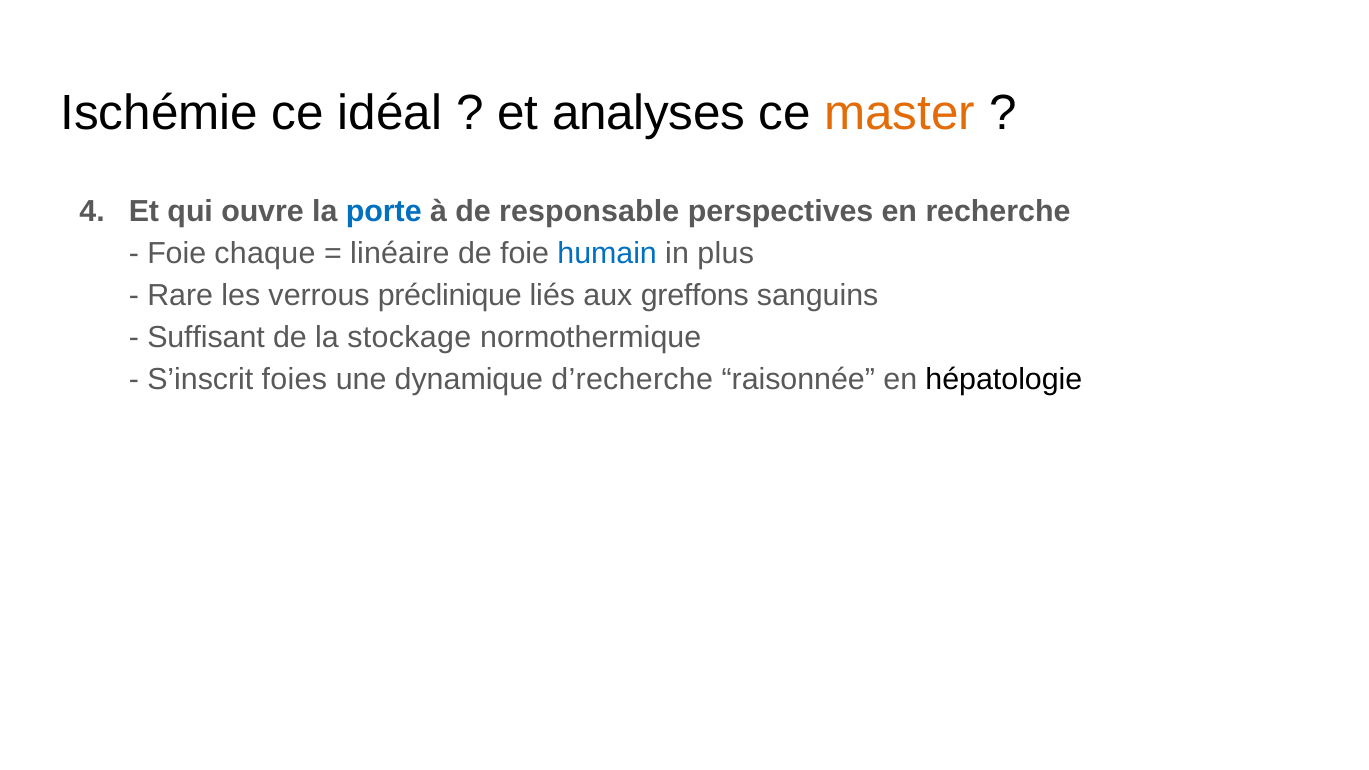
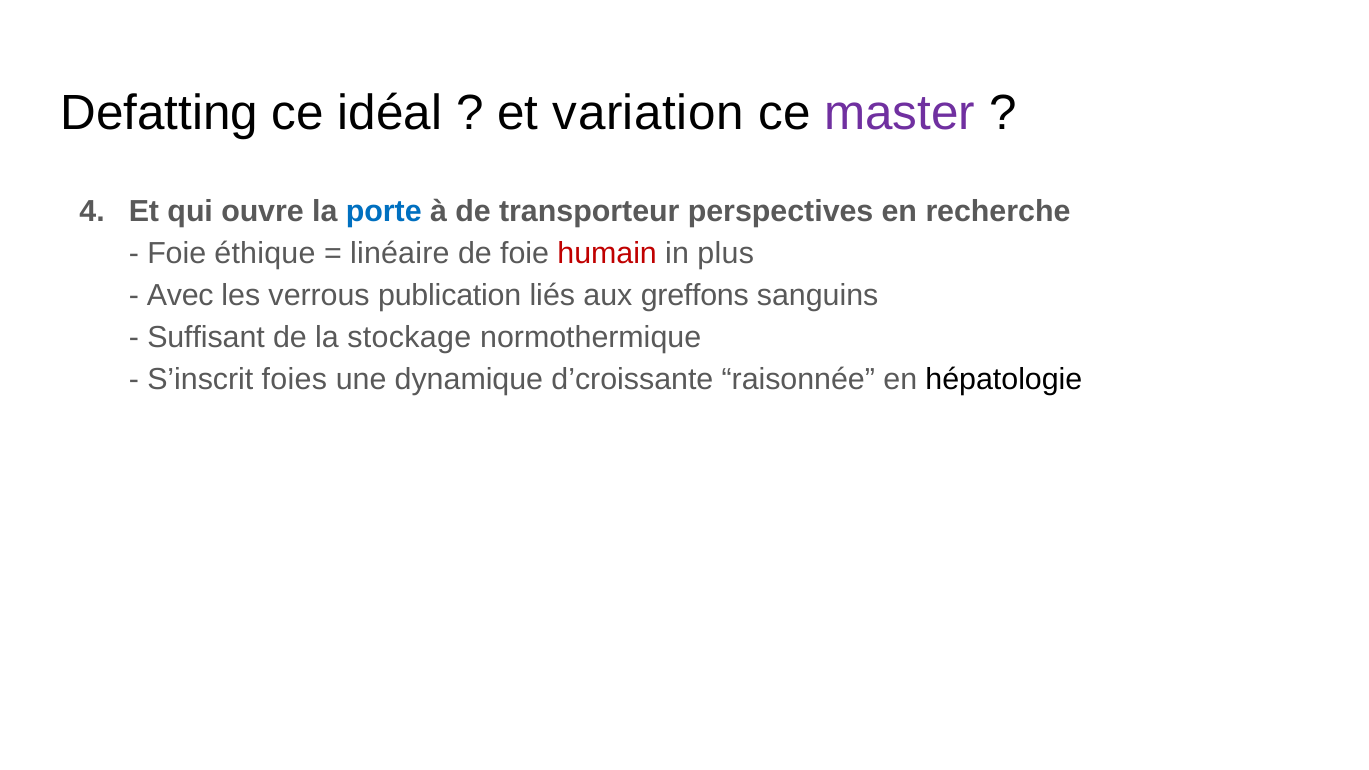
Ischémie: Ischémie -> Defatting (159, 113)
analyses: analyses -> variation (648, 113)
master colour: orange -> purple (900, 113)
responsable: responsable -> transporteur (589, 212)
chaque: chaque -> éthique (265, 254)
humain colour: blue -> red (607, 254)
Rare: Rare -> Avec (180, 296)
préclinique: préclinique -> publication (450, 296)
d’recherche: d’recherche -> d’croissante (632, 379)
